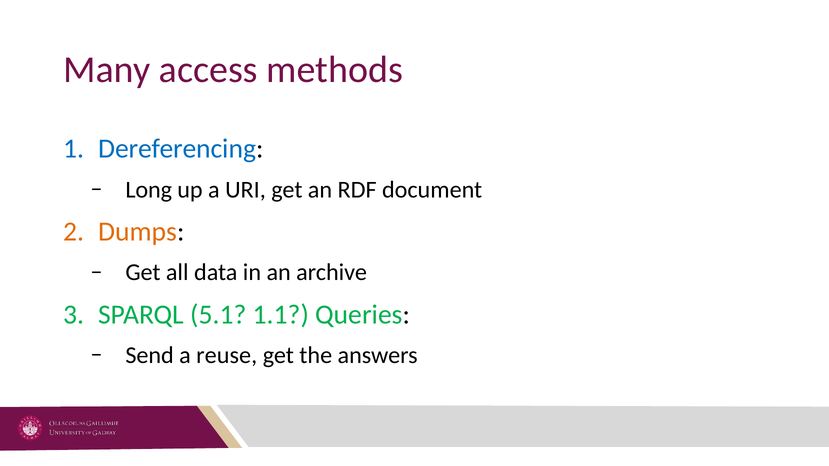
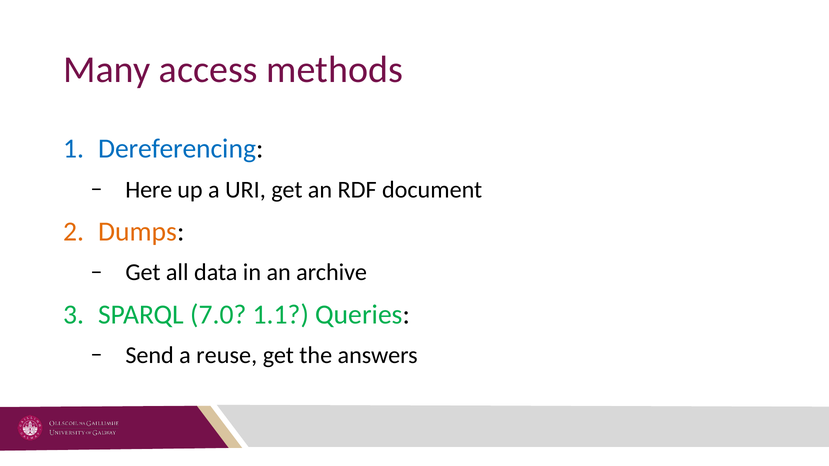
Long: Long -> Here (149, 190)
5.1: 5.1 -> 7.0 (218, 315)
